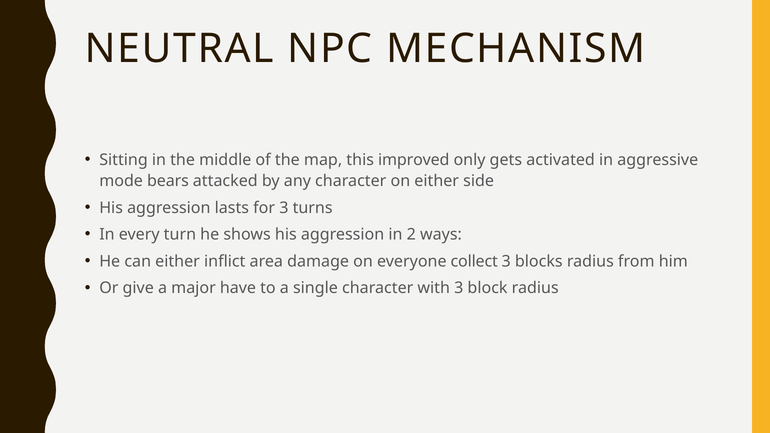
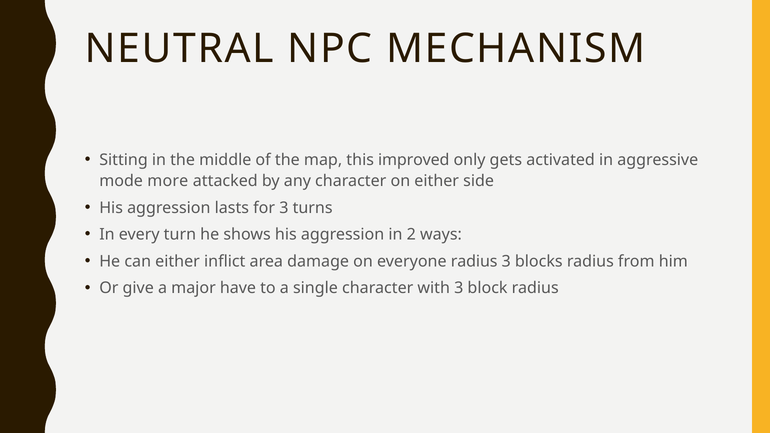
bears: bears -> more (168, 181)
everyone collect: collect -> radius (474, 261)
